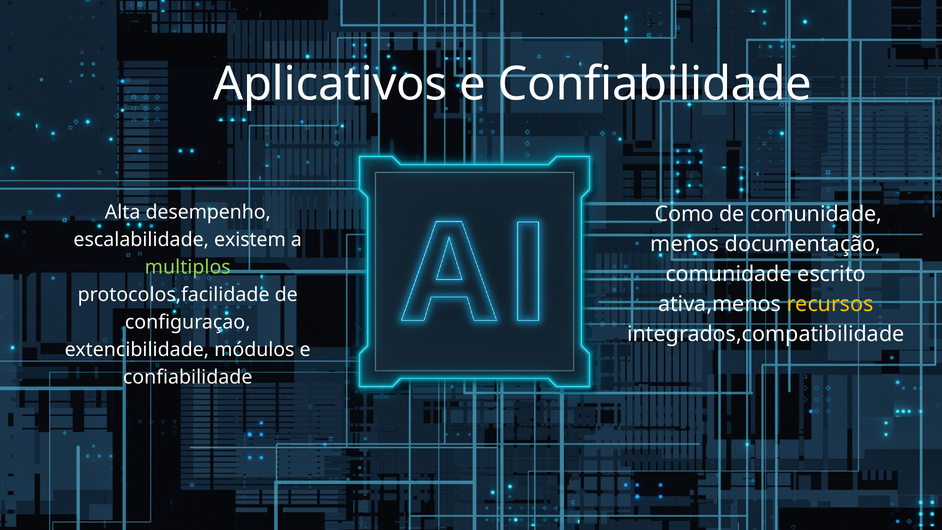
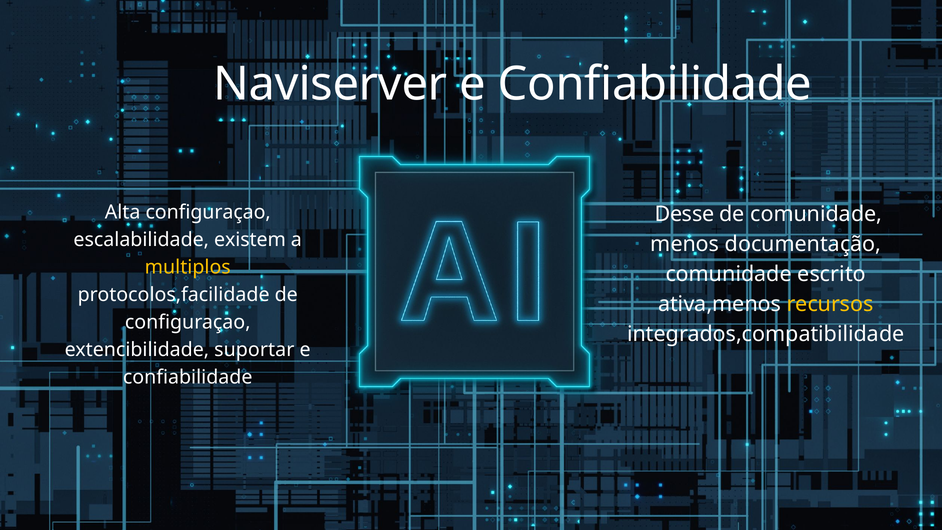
Aplicativos: Aplicativos -> Naviserver (330, 84)
Alta desempenho: desempenho -> configuraçao (208, 212)
Como: Como -> Desse (684, 214)
multiplos colour: light green -> yellow (188, 267)
módulos: módulos -> suportar (254, 350)
